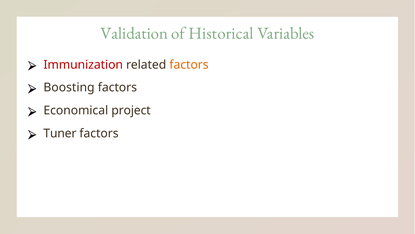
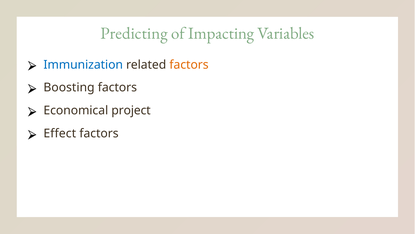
Validation: Validation -> Predicting (134, 33)
Historical: Historical -> Impacting (221, 33)
Immunization colour: red -> blue (83, 65)
Tuner: Tuner -> Effect (60, 133)
